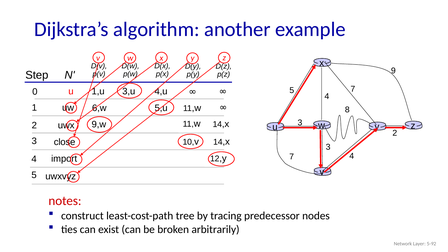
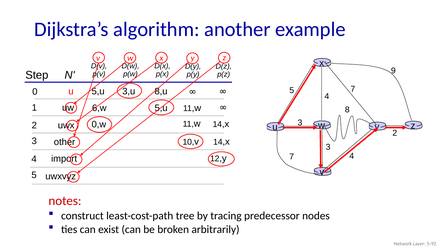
1,u: 1,u -> 5,u (98, 91)
4,u: 4,u -> 8,u (161, 91)
9,w: 9,w -> 0,w (99, 124)
close: close -> other (65, 142)
